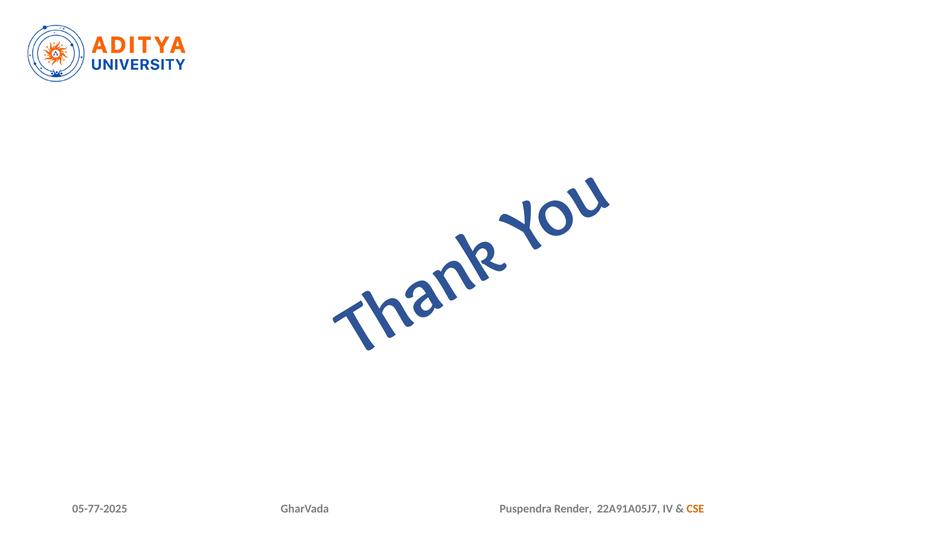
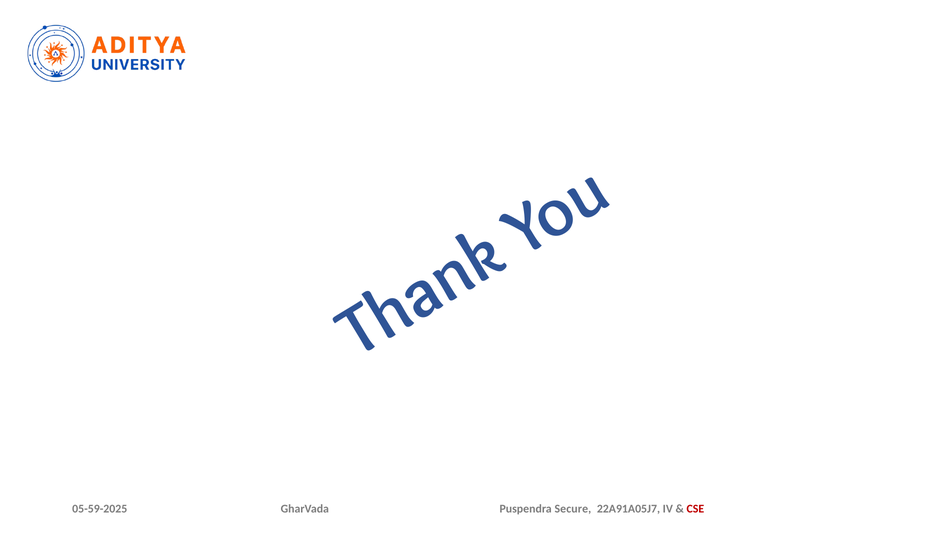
05-77-2025: 05-77-2025 -> 05-59-2025 (100, 509)
Render: Render -> Secure (573, 509)
CSE colour: orange -> red (695, 509)
